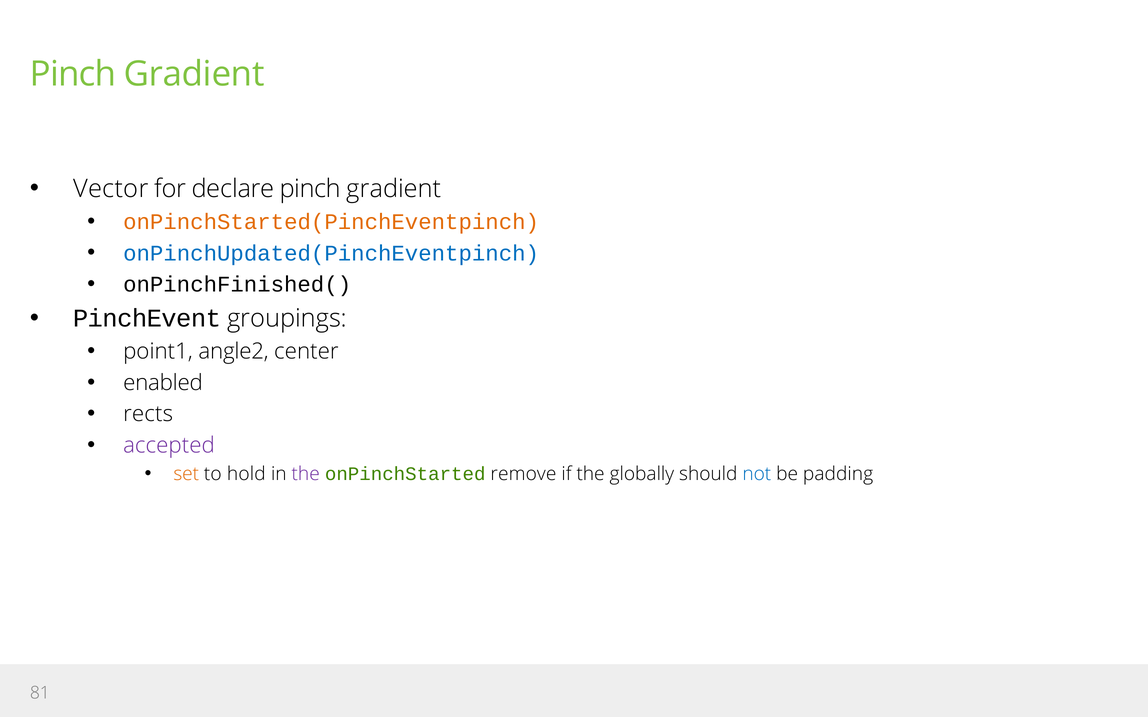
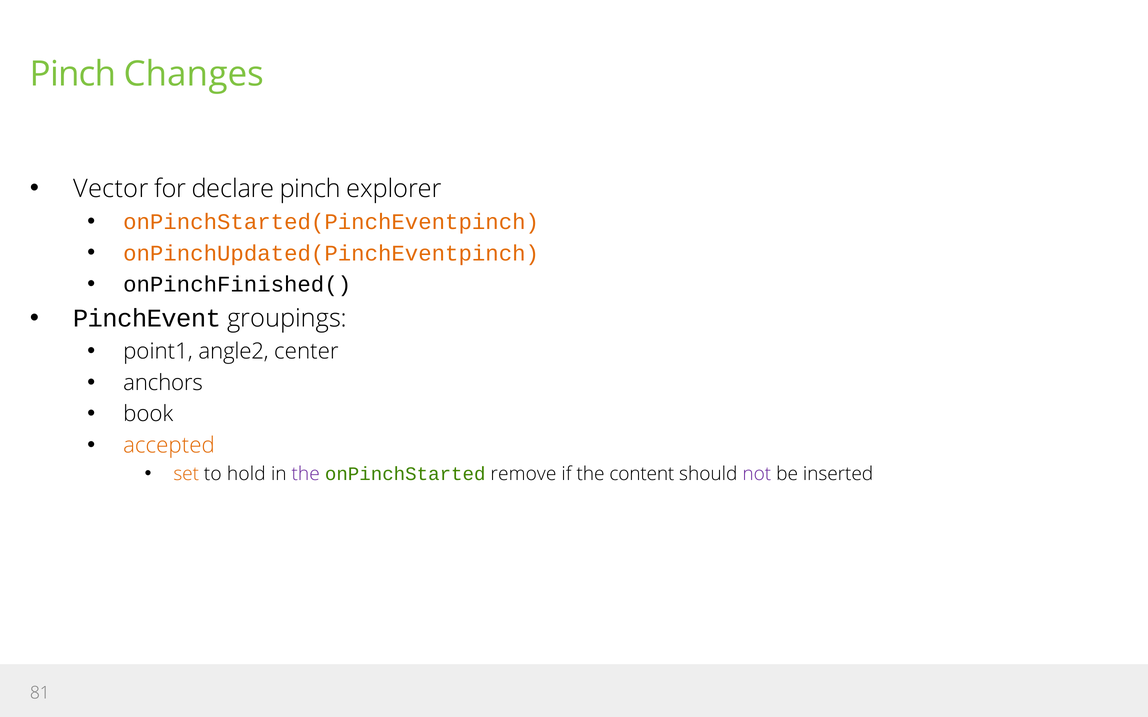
Gradient: Gradient -> Changes (194, 74)
gradient: gradient -> explorer (394, 189)
onPinchUpdated(PinchEventpinch colour: blue -> orange (331, 253)
enabled: enabled -> anchors (163, 383)
rects: rects -> book (148, 414)
accepted colour: purple -> orange (169, 446)
globally: globally -> content (642, 474)
not colour: blue -> purple (757, 474)
padding: padding -> inserted (838, 474)
